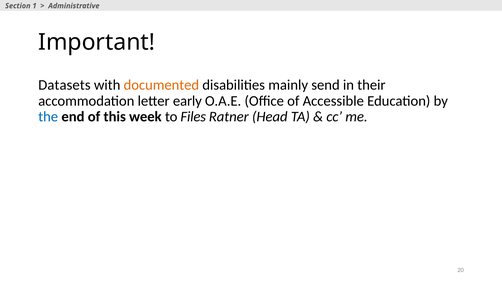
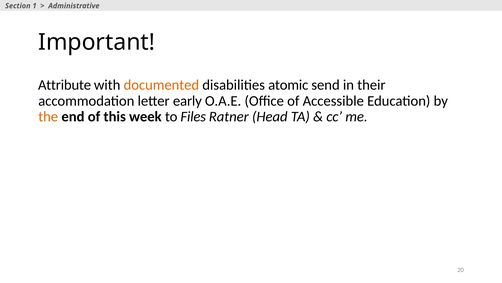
Datasets: Datasets -> Attribute (65, 85)
mainly: mainly -> atomic (288, 85)
the colour: blue -> orange (48, 117)
